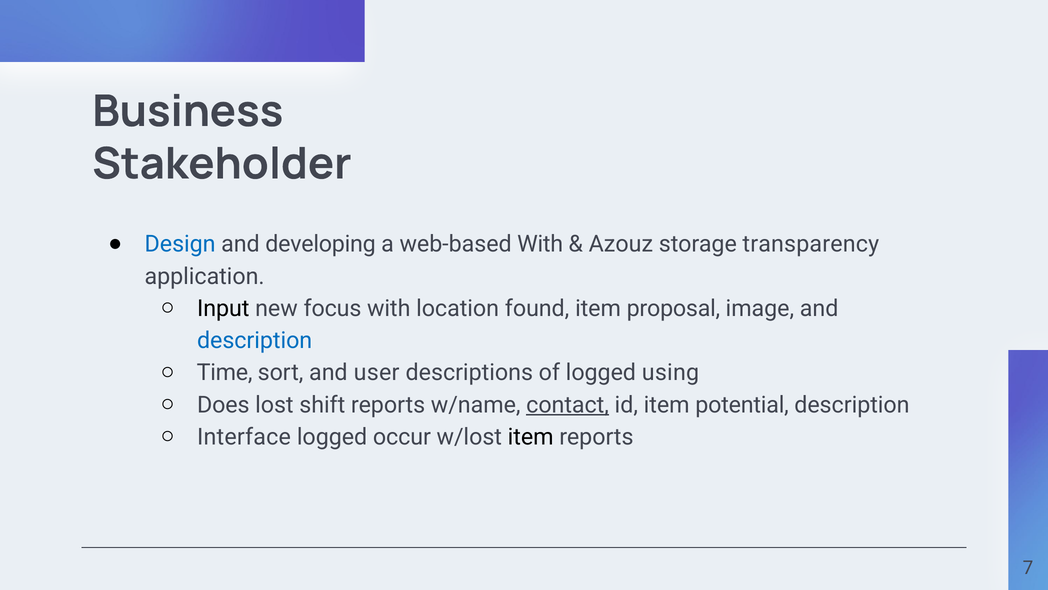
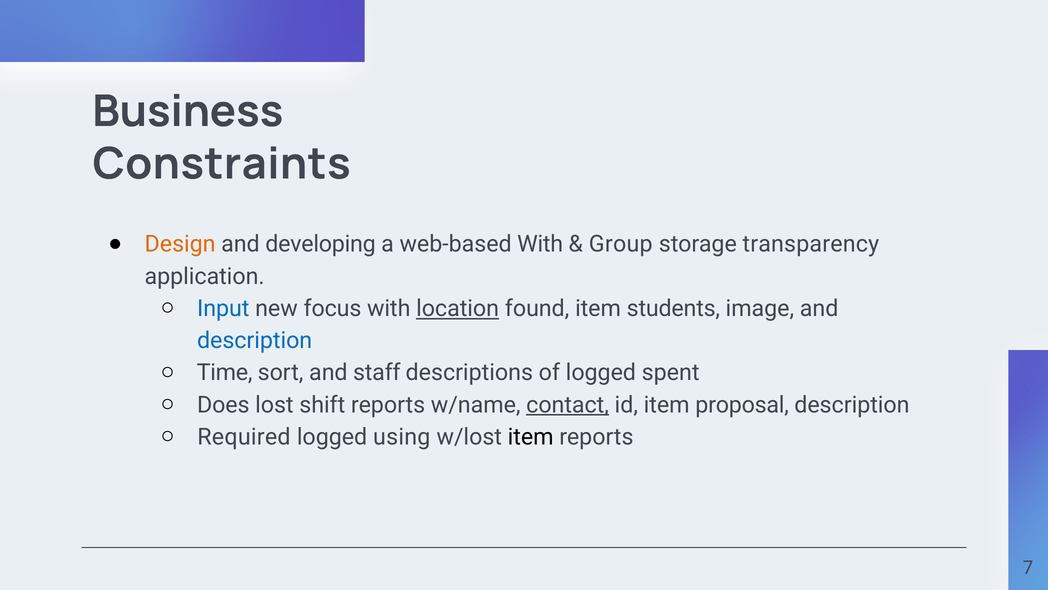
Stakeholder: Stakeholder -> Constraints (222, 164)
Design colour: blue -> orange (180, 244)
Azouz: Azouz -> Group (621, 244)
Input colour: black -> blue (223, 308)
location underline: none -> present (458, 308)
proposal: proposal -> students (673, 308)
user: user -> staff (377, 372)
using: using -> spent (671, 372)
potential: potential -> proposal (742, 405)
Interface: Interface -> Required (244, 437)
occur: occur -> using (402, 437)
